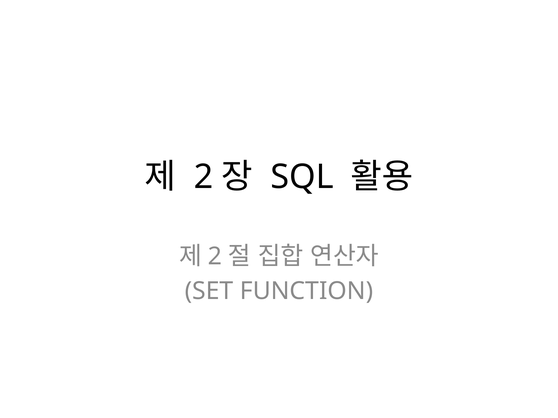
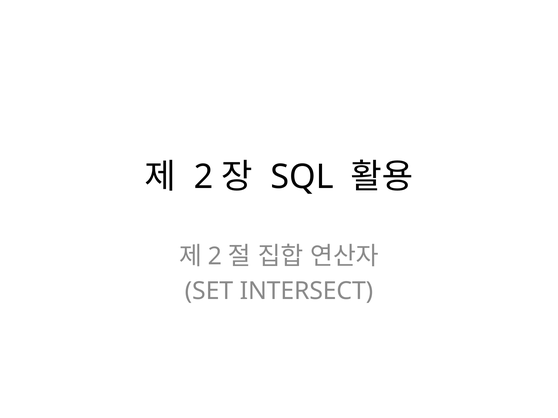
FUNCTION: FUNCTION -> INTERSECT (307, 291)
